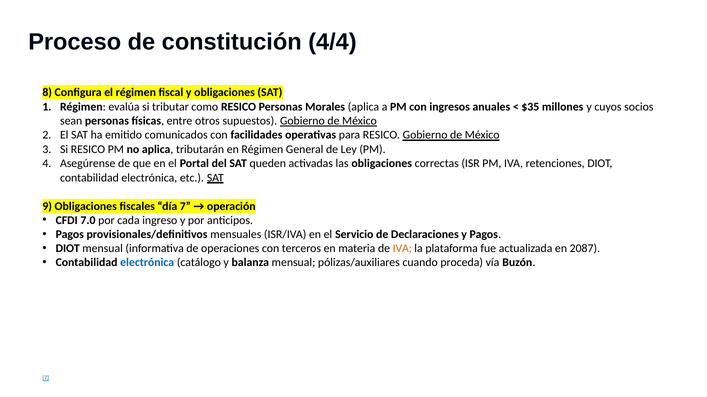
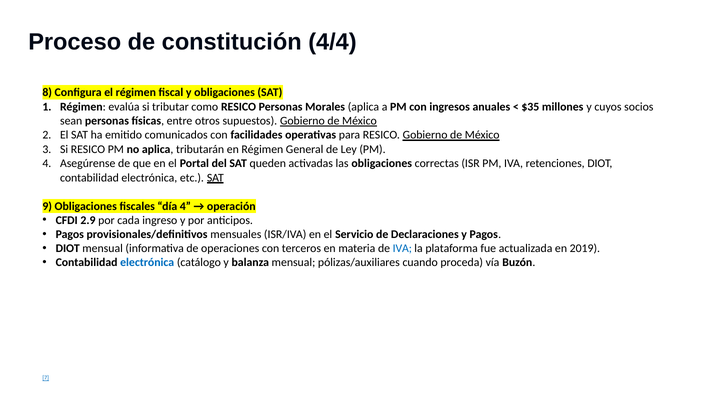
día 7: 7 -> 4 (185, 206)
7.0: 7.0 -> 2.9 (88, 221)
IVA colour: orange -> blue (402, 249)
2087: 2087 -> 2019 (585, 249)
